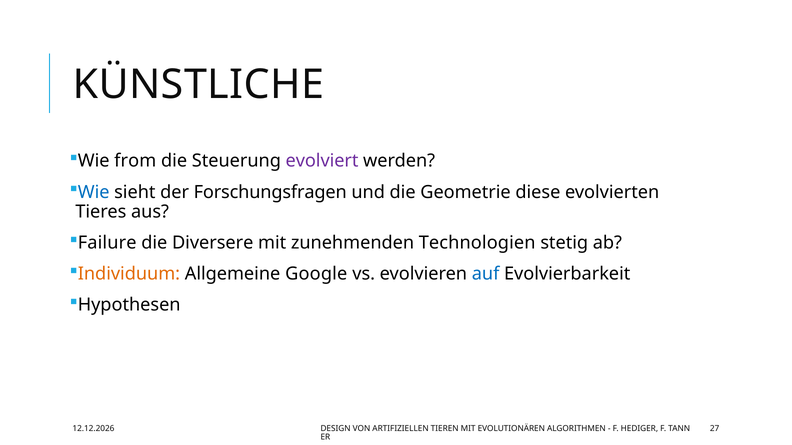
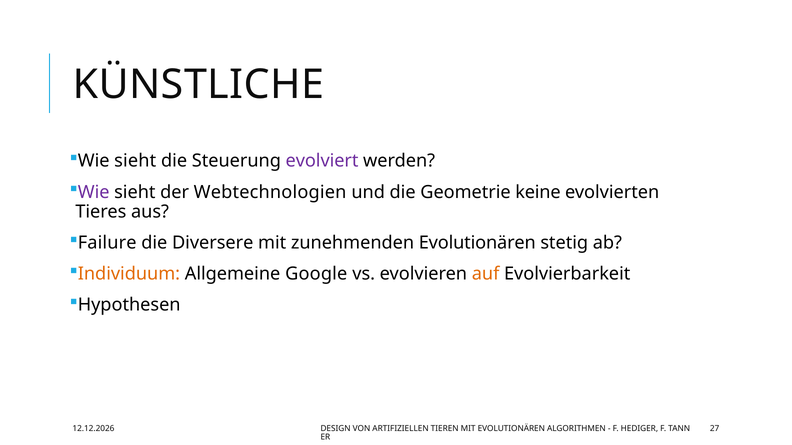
from: from -> sieht (135, 161)
Wie colour: blue -> purple (94, 192)
Forschungsfragen: Forschungsfragen -> Webtechnologien (270, 192)
diese: diese -> keine (538, 192)
zunehmenden Technologien: Technologien -> Evolutionären (477, 243)
auf colour: blue -> orange (486, 274)
